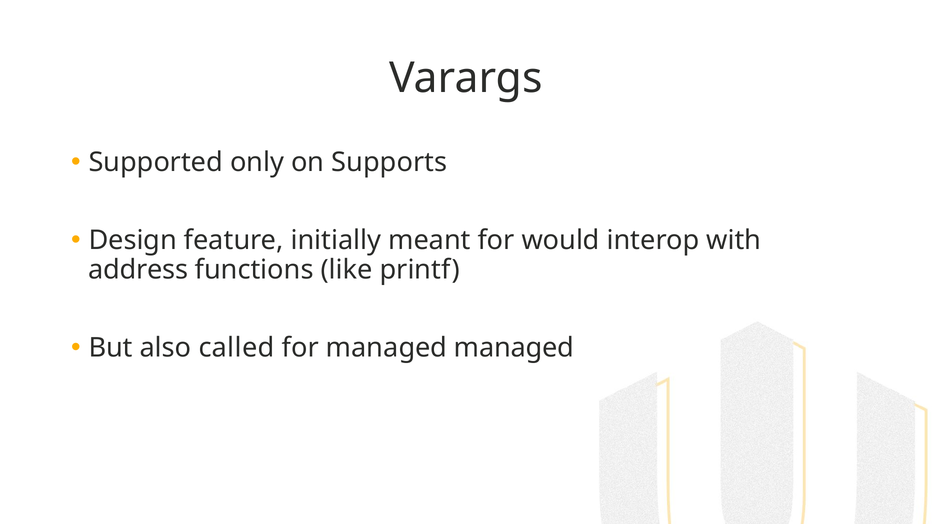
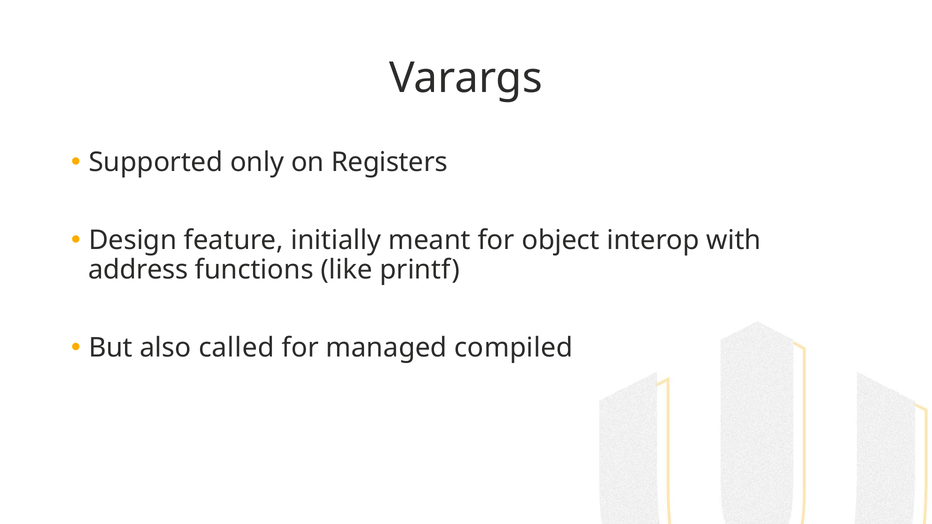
Supports: Supports -> Registers (389, 162)
would: would -> object (561, 240)
managed managed: managed -> compiled (514, 348)
